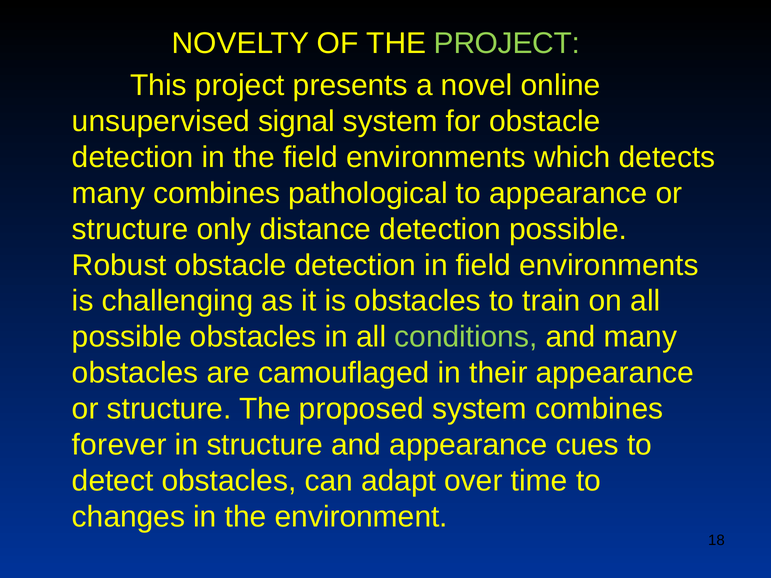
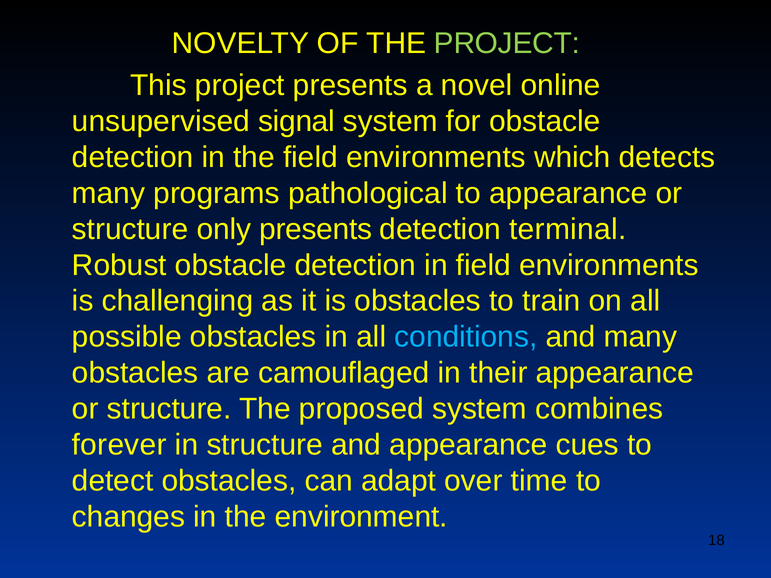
many combines: combines -> programs (217, 193)
only distance: distance -> presents (316, 229)
detection possible: possible -> terminal (568, 229)
conditions colour: light green -> light blue (466, 337)
